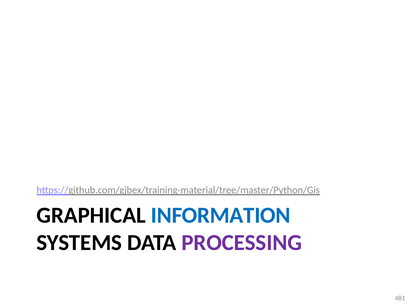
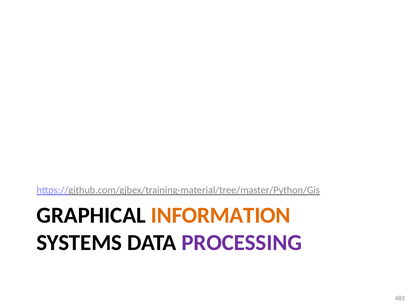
INFORMATION colour: blue -> orange (221, 215)
